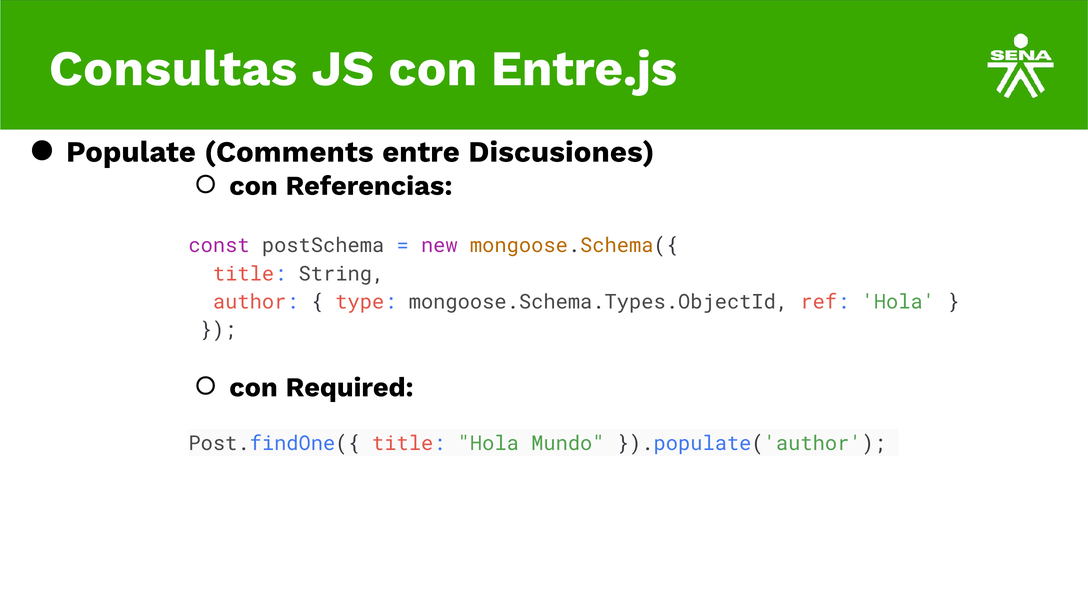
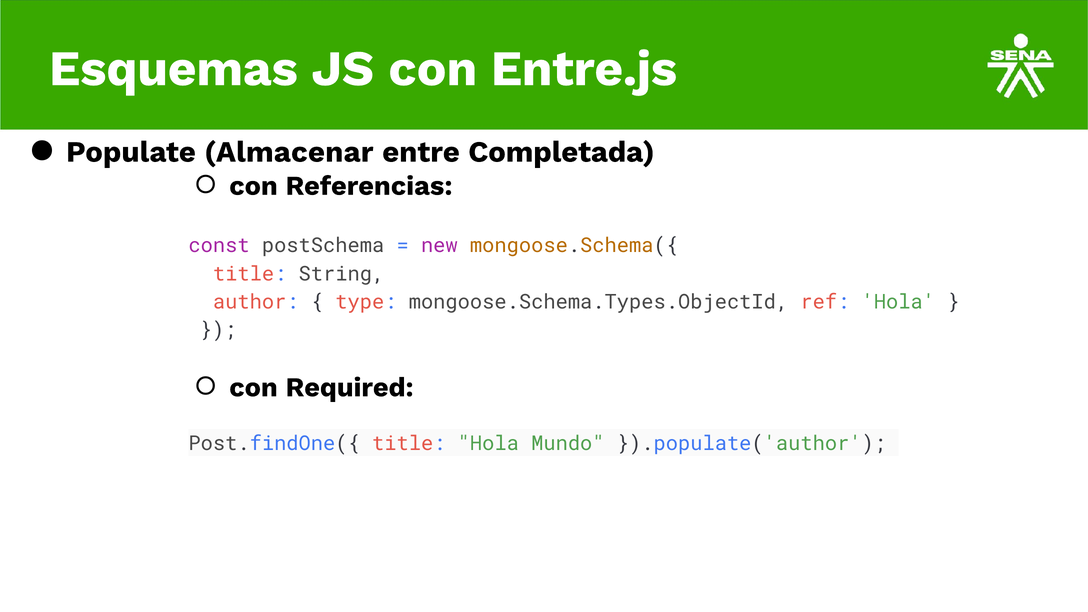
Consultas: Consultas -> Esquemas (173, 69)
Comments: Comments -> Almacenar (289, 152)
Discusiones: Discusiones -> Completada (561, 152)
